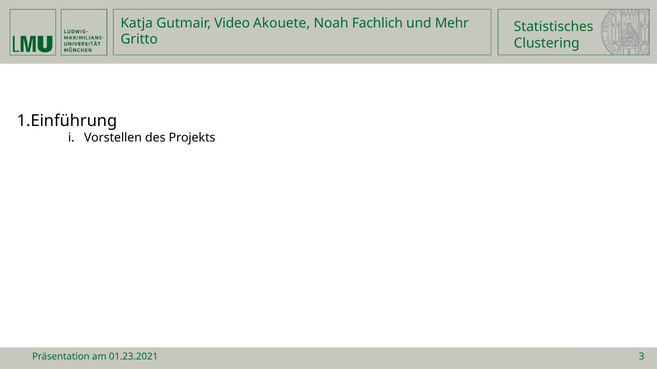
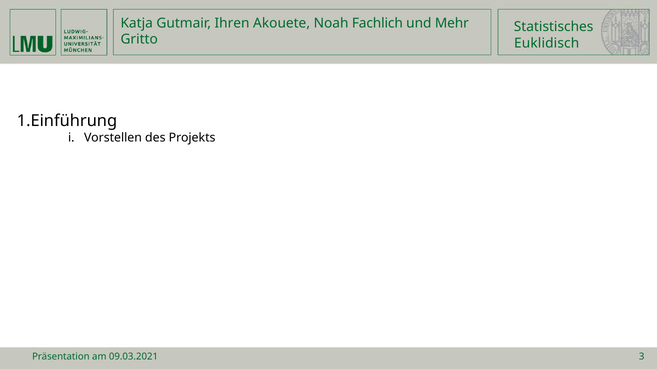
Video: Video -> Ihren (232, 23)
Clustering: Clustering -> Euklidisch (547, 43)
01.23.2021: 01.23.2021 -> 09.03.2021 (133, 357)
